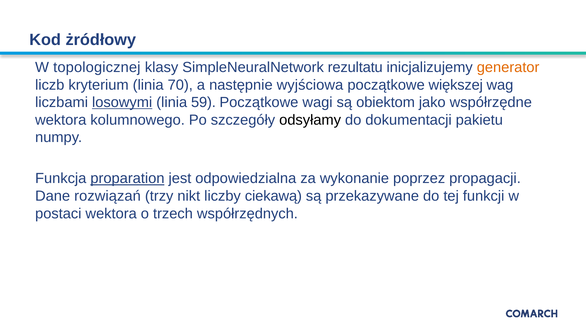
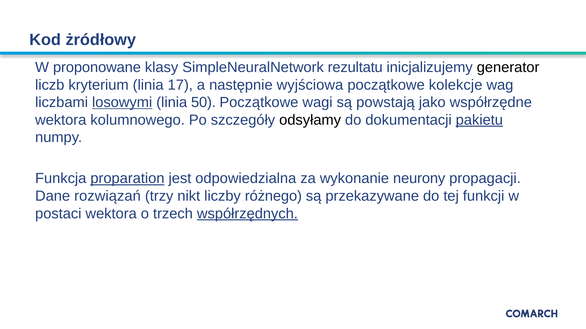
topologicznej: topologicznej -> proponowane (97, 67)
generator colour: orange -> black (508, 67)
70: 70 -> 17 (180, 85)
większej: większej -> kolekcje (456, 85)
59: 59 -> 50 (203, 103)
obiektom: obiektom -> powstają (385, 103)
pakietu underline: none -> present (479, 120)
poprzez: poprzez -> neurony (419, 179)
ciekawą: ciekawą -> różnego (273, 196)
współrzędnych underline: none -> present (247, 214)
